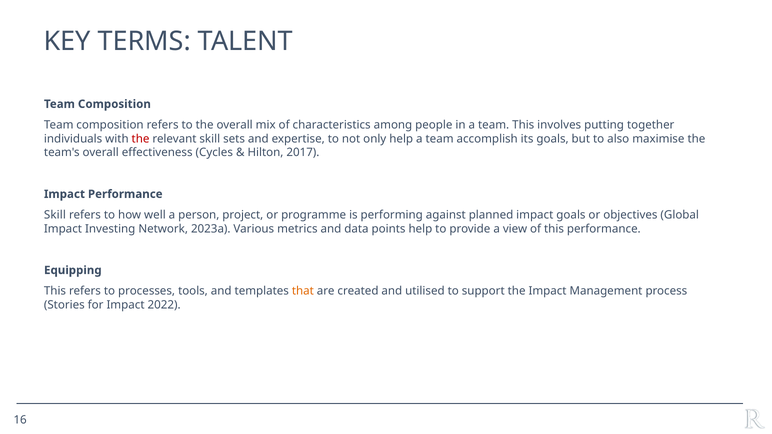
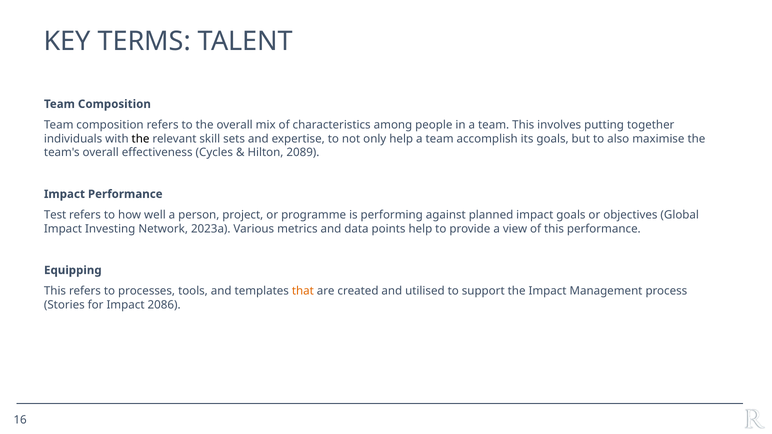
the colour: red -> black (141, 139)
2017: 2017 -> 2089 (303, 153)
Skill: Skill -> Test (55, 215)
2022: 2022 -> 2086 (164, 305)
